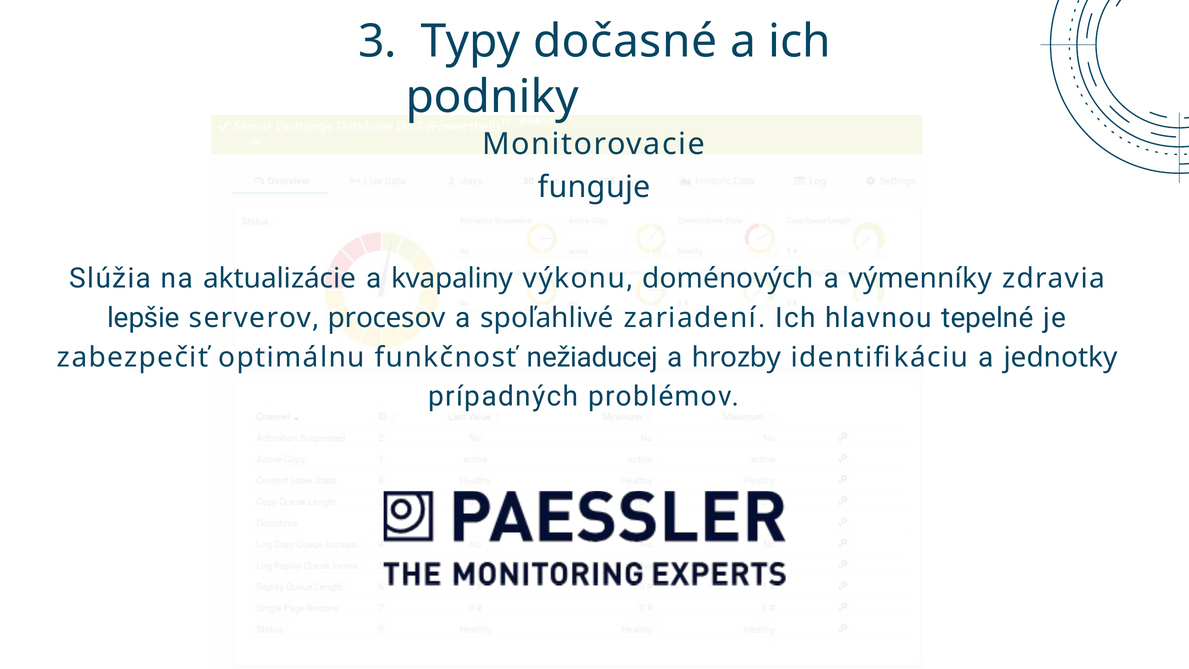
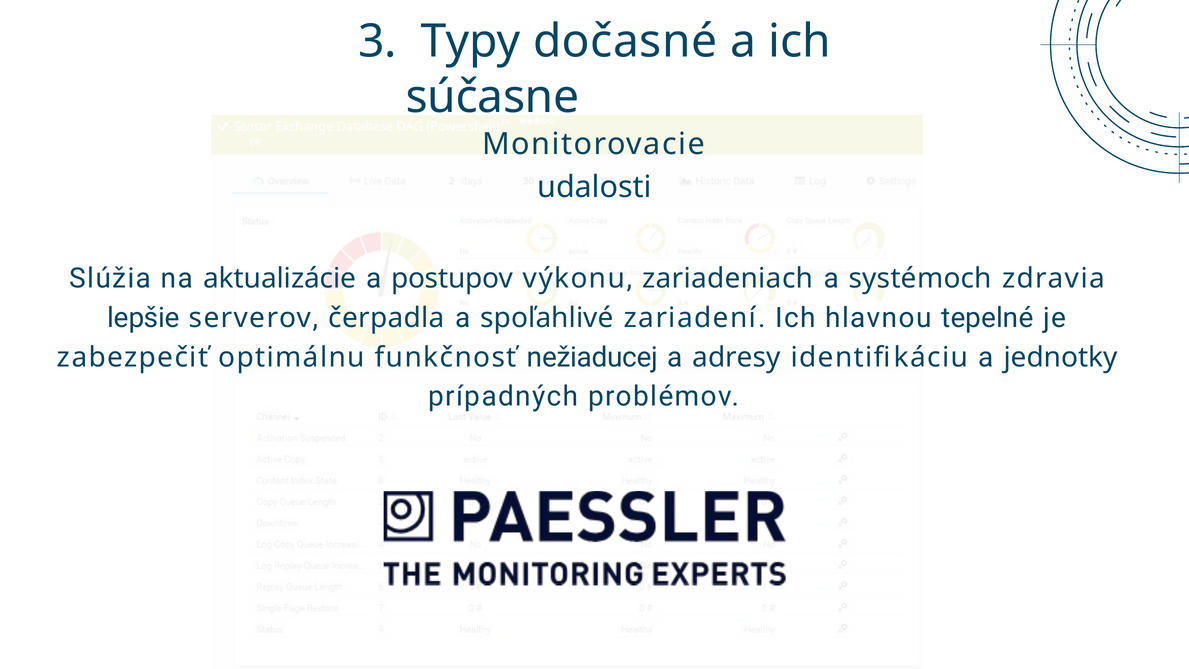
podniky: podniky -> súčasne (492, 97)
funguje: funguje -> udalosti (594, 187)
kvapaliny: kvapaliny -> postupov (452, 279)
doménových: doménových -> zariadeniach (728, 279)
výmenníky: výmenníky -> systémoch (920, 279)
procesov: procesov -> čerpadla (386, 318)
hrozby: hrozby -> adresy (736, 357)
